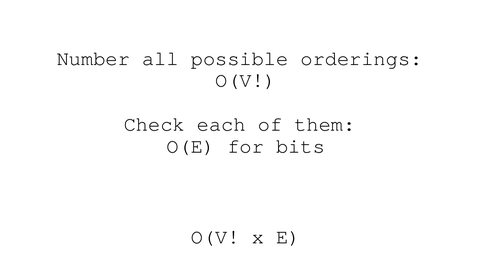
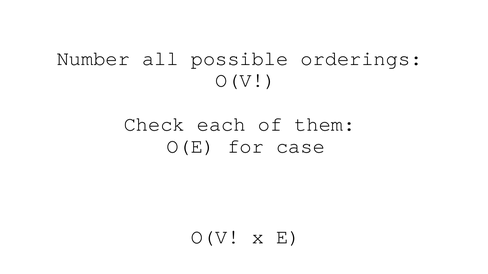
bits: bits -> case (300, 146)
